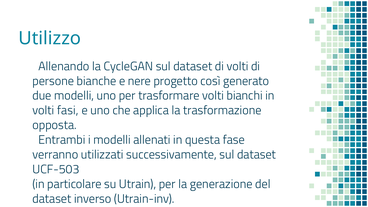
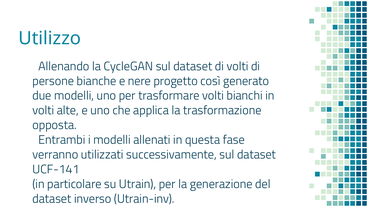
fasi: fasi -> alte (68, 110)
UCF-503: UCF-503 -> UCF-141 (56, 169)
